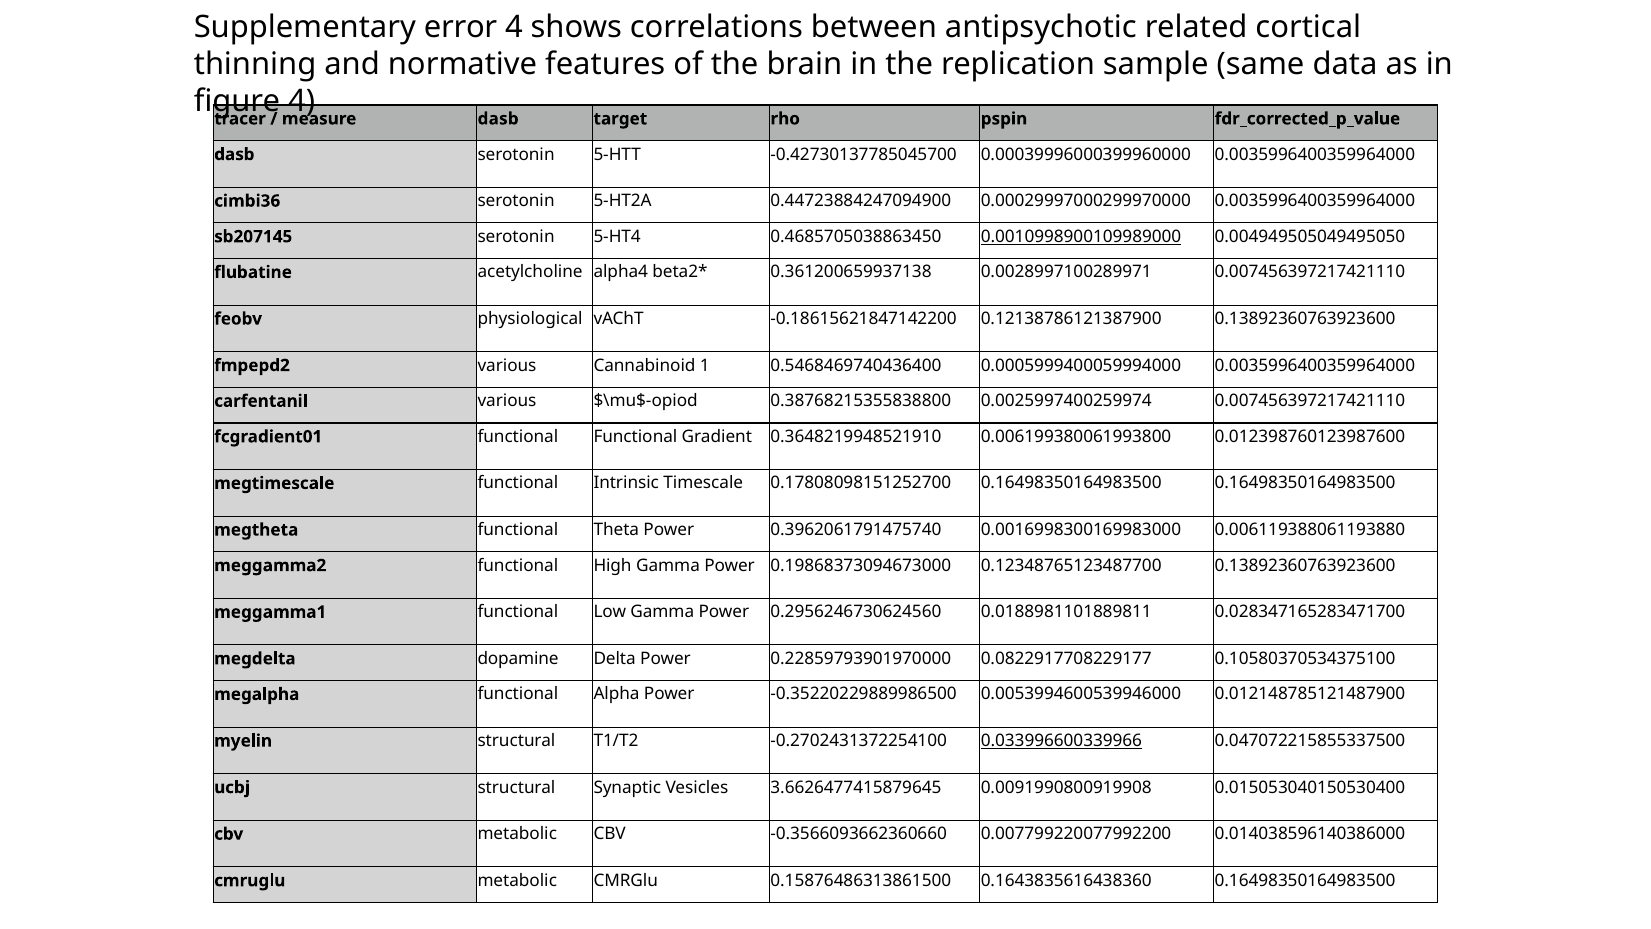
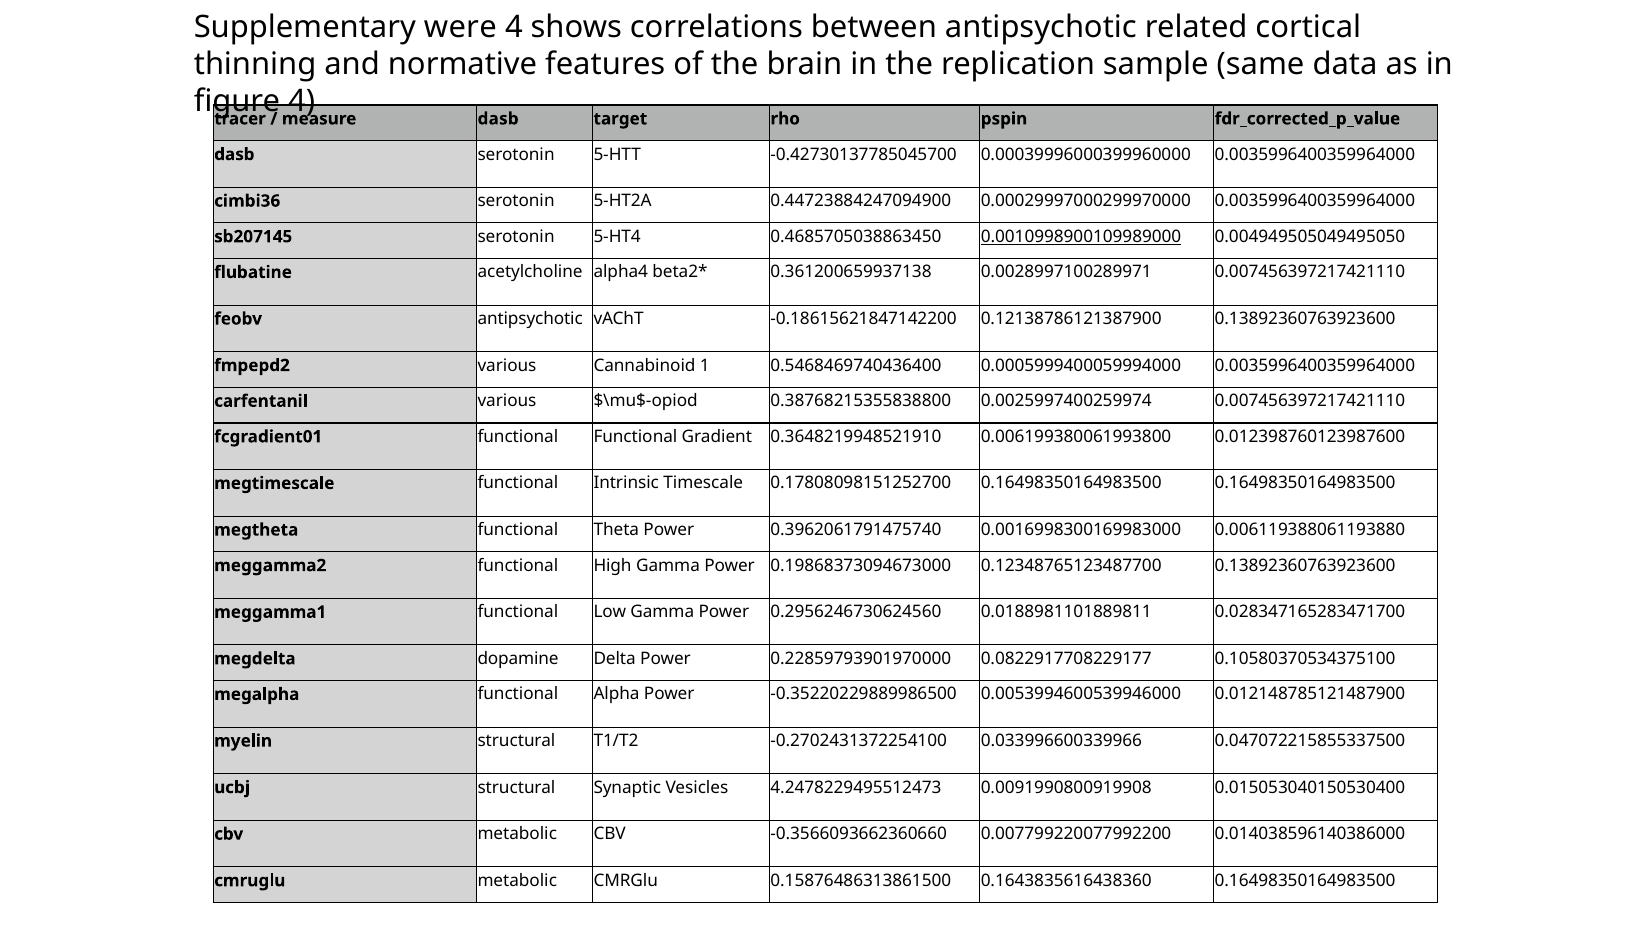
error: error -> were (460, 27)
feobv physiological: physiological -> antipsychotic (530, 319)
0.033996600339966 underline: present -> none (1061, 741)
3.6626477415879645: 3.6626477415879645 -> 4.2478229495512473 (856, 787)
